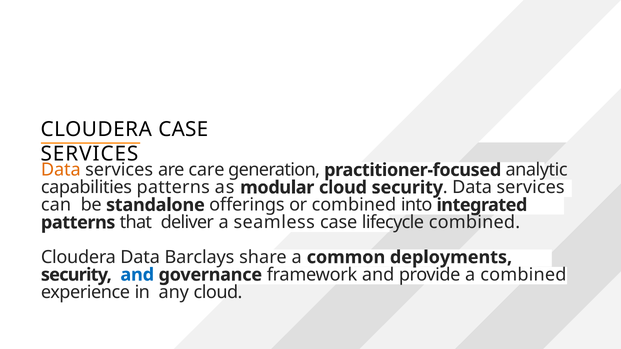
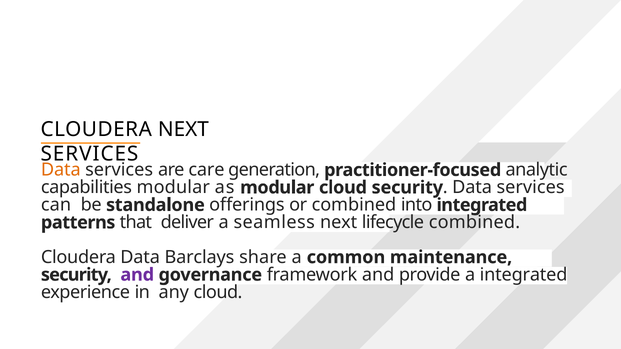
CLOUDERA CASE: CASE -> NEXT (183, 129)
capabilities patterns: patterns -> modular (173, 188)
seamless case: case -> next (339, 223)
deployments: deployments -> maintenance (451, 257)
and colour: blue -> purple (137, 275)
a combined: combined -> integrated (524, 275)
